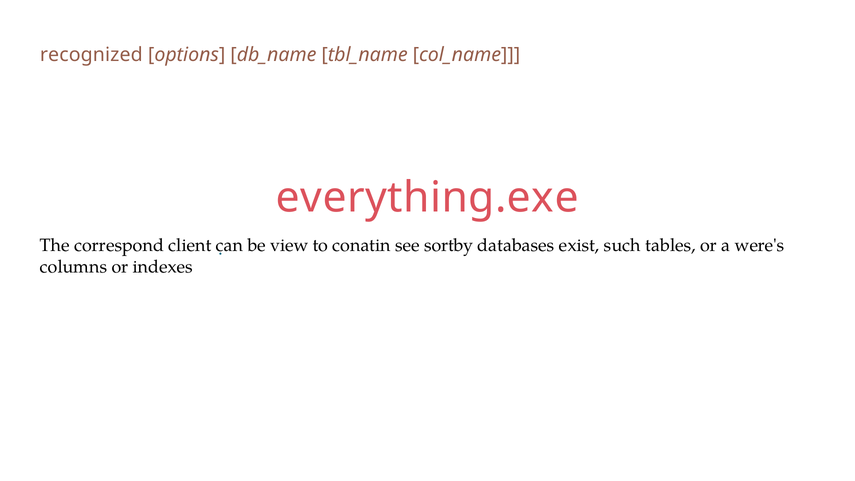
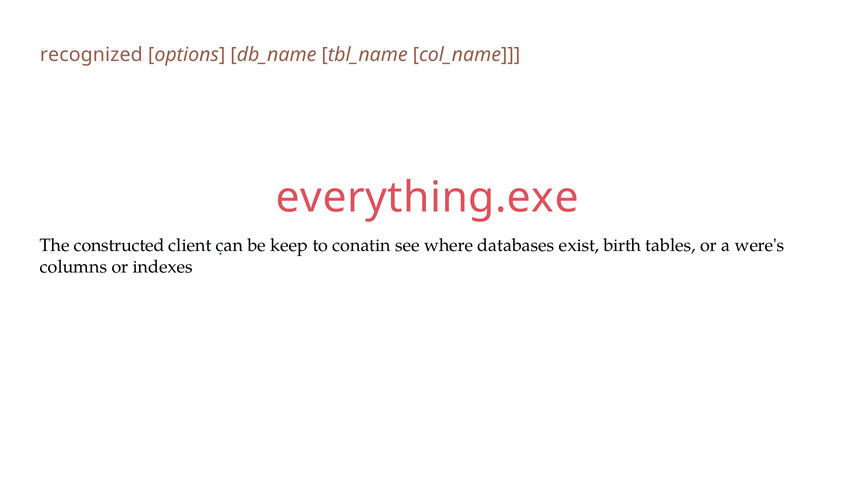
correspond: correspond -> constructed (119, 245)
view: view -> keep (289, 245)
sortby: sortby -> where (449, 245)
such: such -> birth (622, 245)
